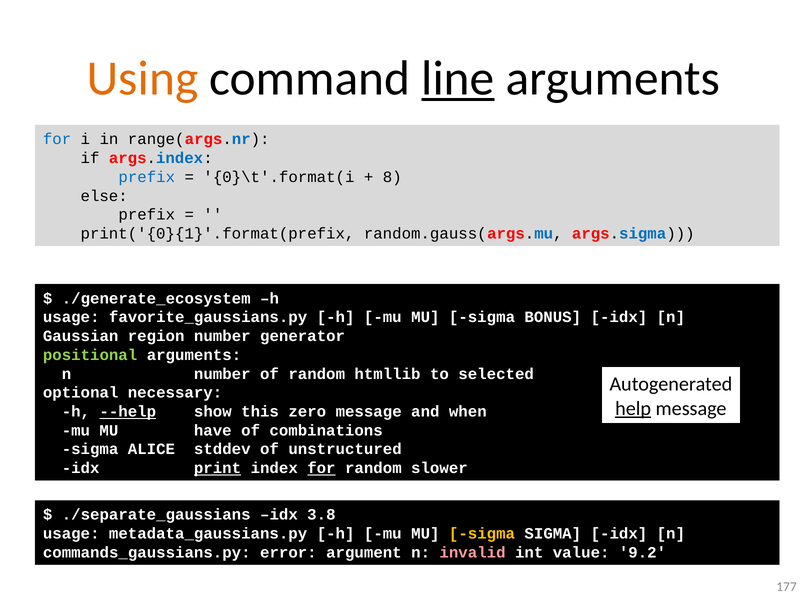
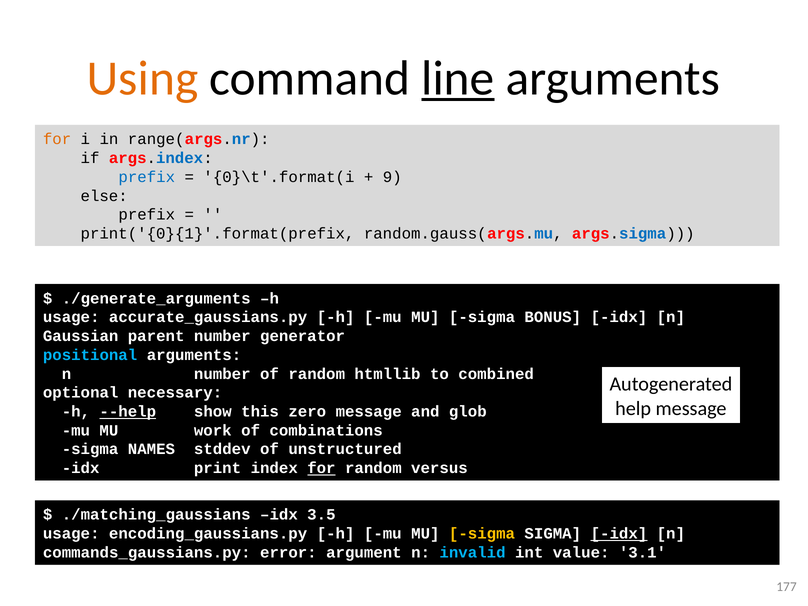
for colour: blue -> orange (57, 139)
8: 8 -> 9 (392, 177)
./generate_ecosystem: ./generate_ecosystem -> ./generate_arguments (156, 298)
favorite_gaussians.py: favorite_gaussians.py -> accurate_gaussians.py (208, 317)
region: region -> parent (156, 336)
positional colour: light green -> light blue (90, 355)
selected: selected -> combined (496, 374)
help underline: present -> none (633, 409)
when: when -> glob (468, 412)
have: have -> work (213, 430)
ALICE: ALICE -> NAMES (151, 449)
print underline: present -> none (217, 468)
slower: slower -> versus (439, 468)
./separate_gaussians: ./separate_gaussians -> ./matching_gaussians (156, 515)
3.8: 3.8 -> 3.5 (321, 515)
metadata_gaussians.py: metadata_gaussians.py -> encoding_gaussians.py (208, 534)
idx underline: none -> present (619, 534)
invalid colour: pink -> light blue (473, 552)
9.2: 9.2 -> 3.1 (642, 552)
